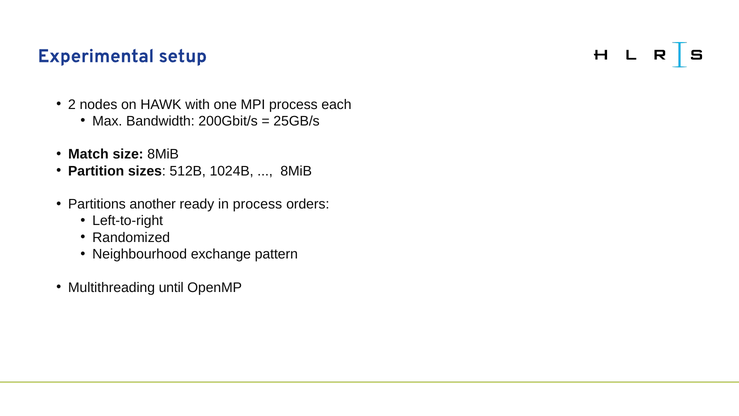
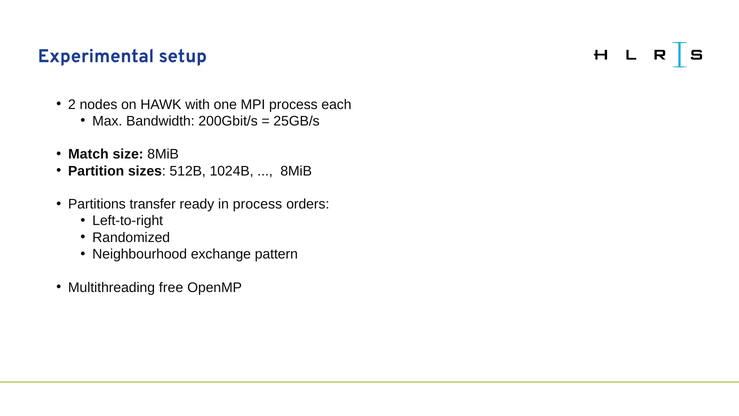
another: another -> transfer (153, 204)
until: until -> free (171, 287)
